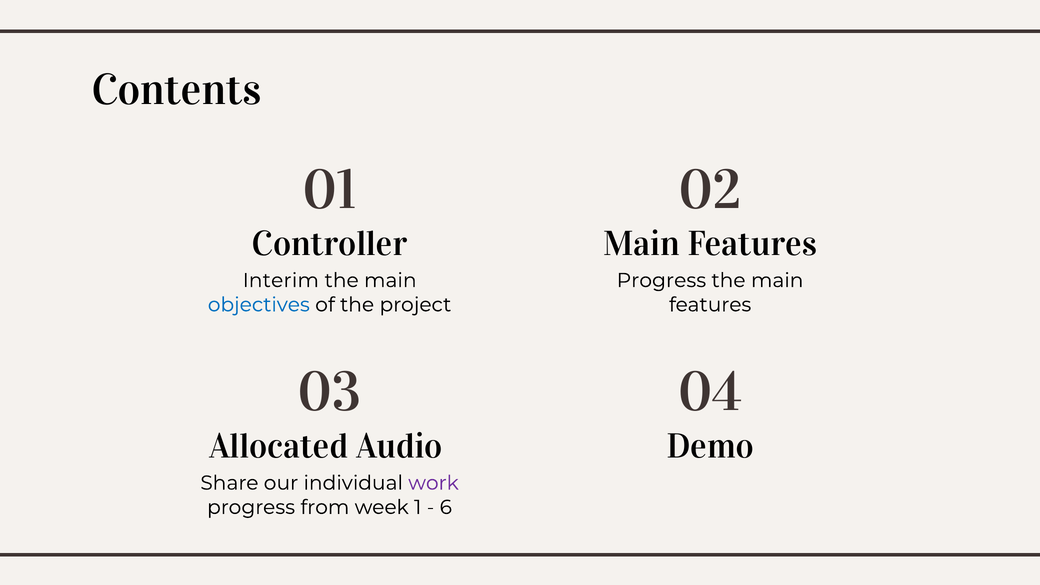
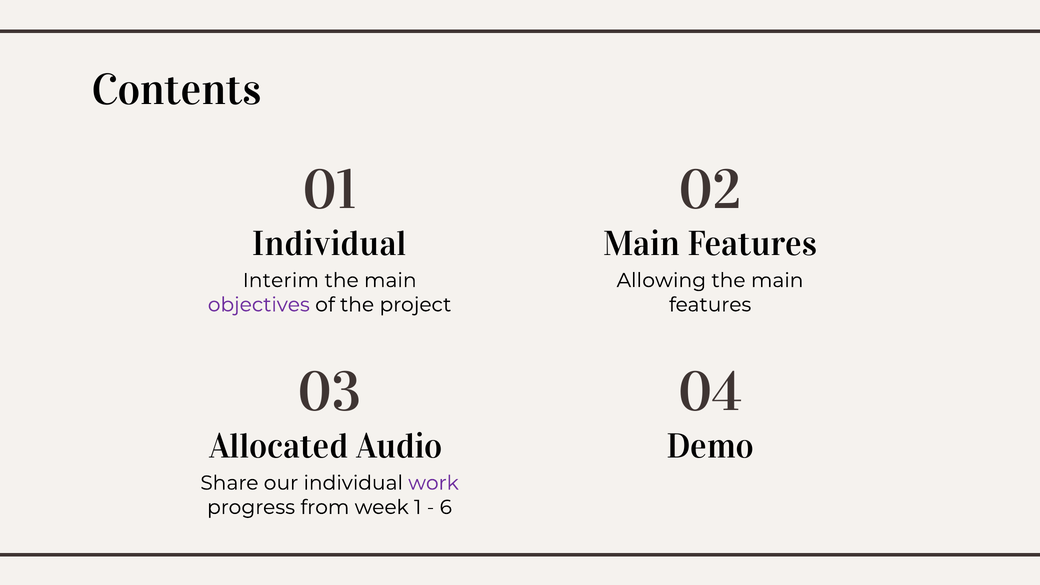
Controller: Controller -> Individual (329, 244)
Progress: Progress -> Allowing (661, 280)
objectives colour: blue -> purple (259, 305)
